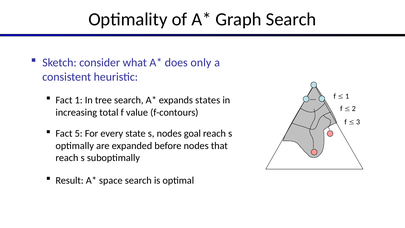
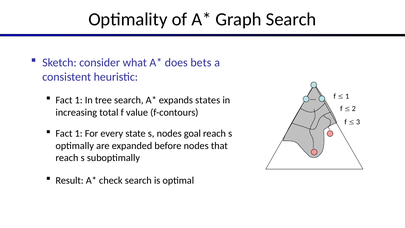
only: only -> bets (201, 63)
5: 5 -> 1 (79, 134)
space: space -> check (111, 180)
